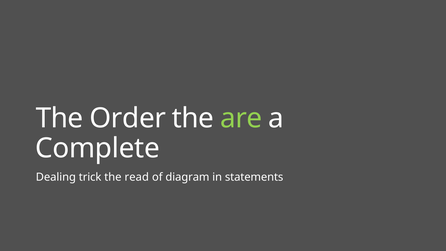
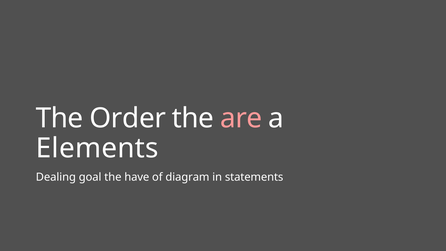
are colour: light green -> pink (241, 118)
Complete: Complete -> Elements (97, 148)
trick: trick -> goal (90, 177)
read: read -> have (137, 177)
